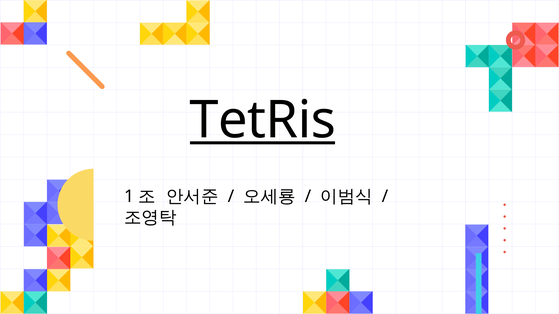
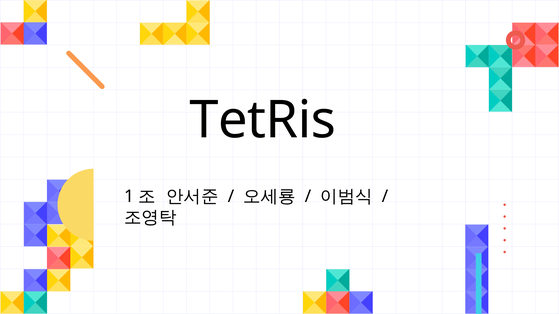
TetRis underline: present -> none (263, 120)
